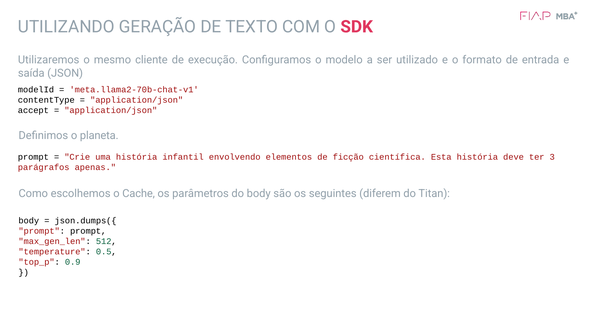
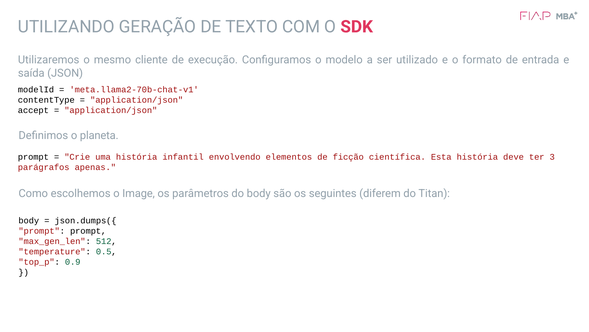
Cache: Cache -> Image (139, 193)
